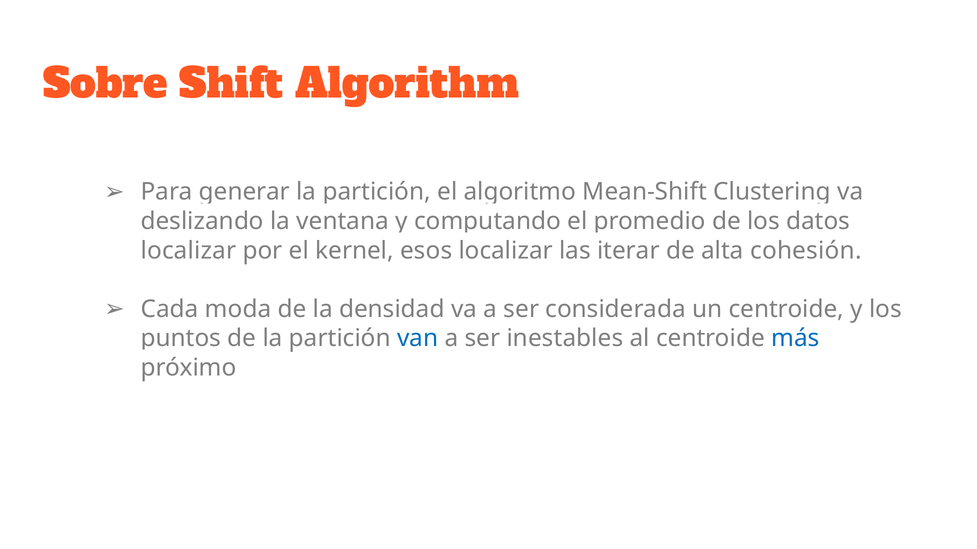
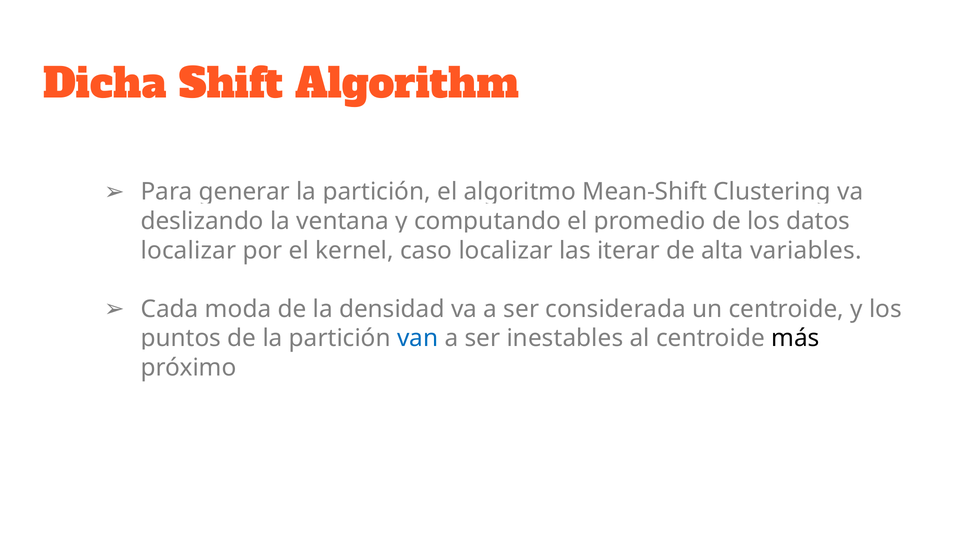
Sobre: Sobre -> Dicha (105, 85)
esos: esos -> caso (426, 251)
cohesión: cohesión -> variables (806, 251)
más colour: blue -> black (795, 339)
